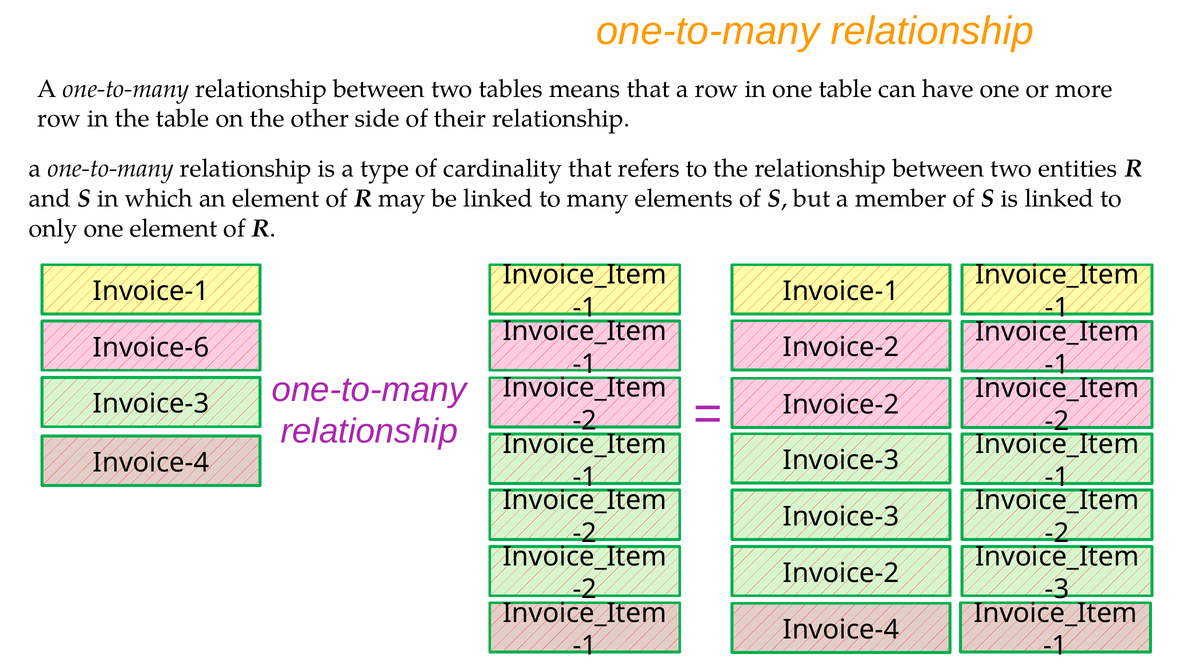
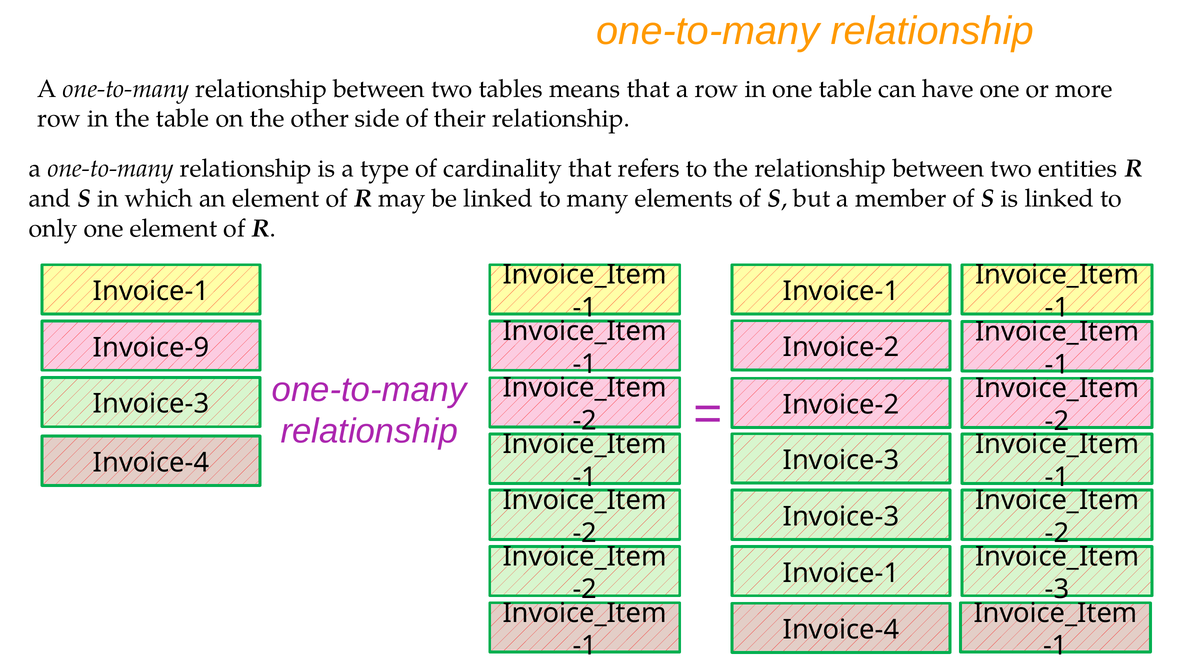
Invoice-6: Invoice-6 -> Invoice-9 (151, 347)
Invoice-2: Invoice-2 -> Invoice-1 (841, 573)
